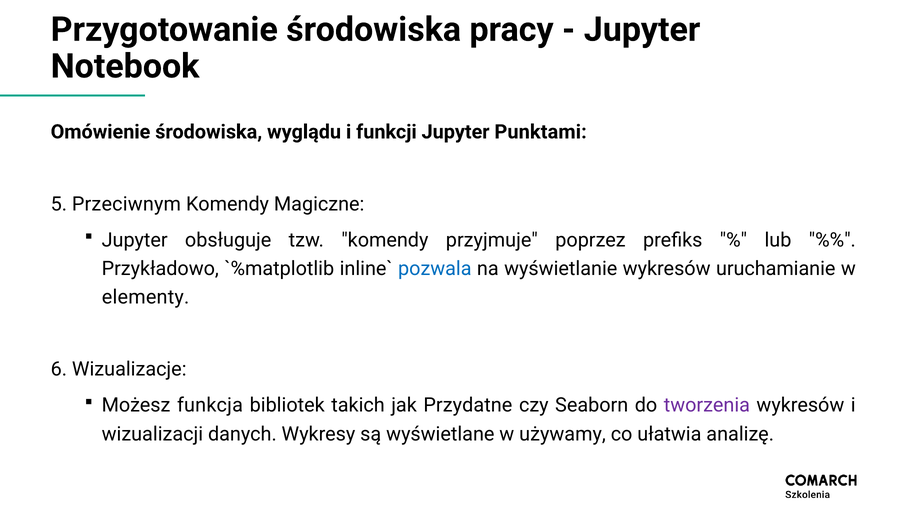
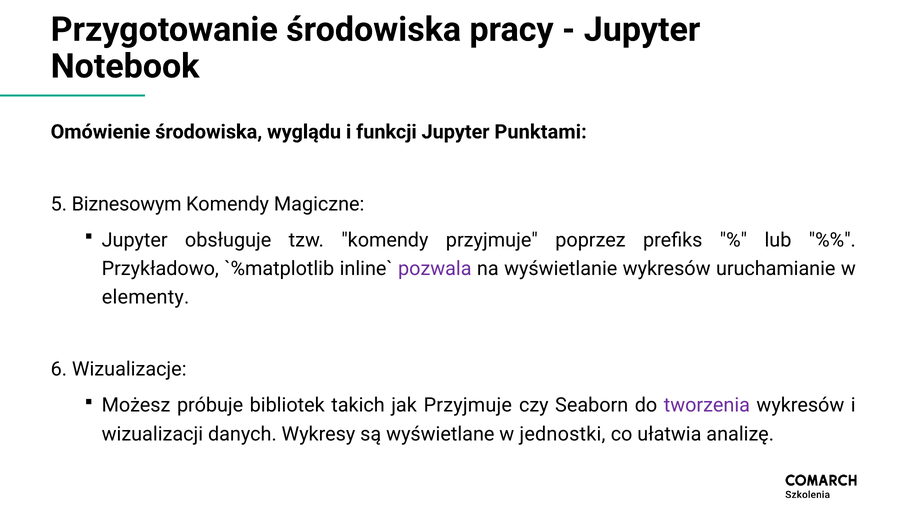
Przeciwnym: Przeciwnym -> Biznesowym (127, 204)
pozwala colour: blue -> purple (435, 269)
funkcja: funkcja -> próbuje (210, 406)
jak Przydatne: Przydatne -> Przyjmuje (468, 406)
używamy: używamy -> jednostki (562, 434)
